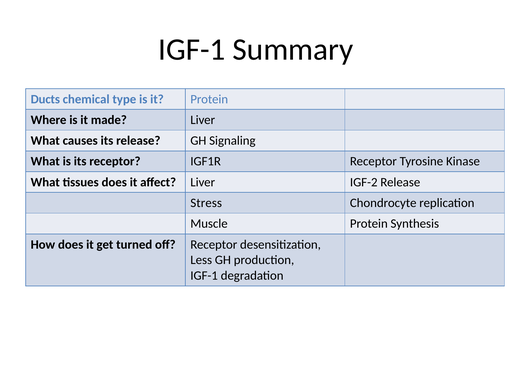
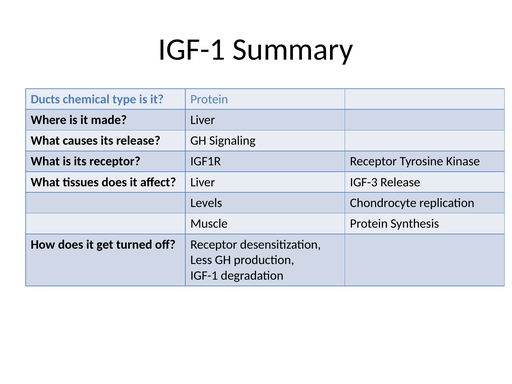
IGF-2: IGF-2 -> IGF-3 (364, 182)
Stress: Stress -> Levels (206, 203)
